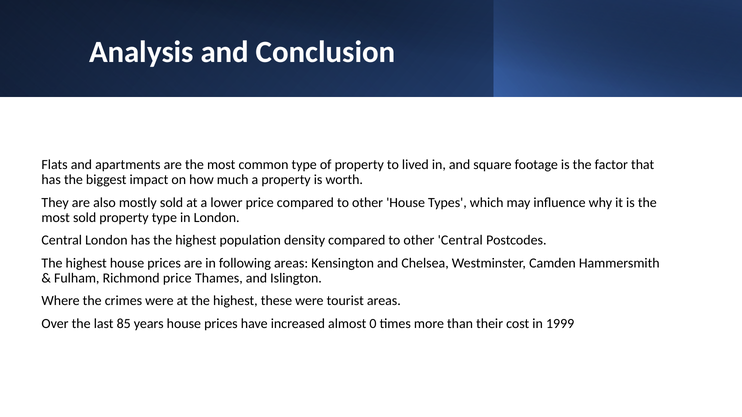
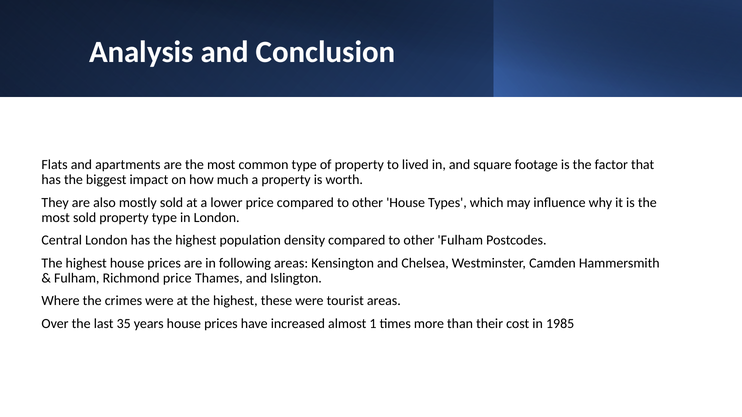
other Central: Central -> Fulham (460, 240)
85: 85 -> 35 (124, 324)
0: 0 -> 1 (373, 324)
1999: 1999 -> 1985 (560, 324)
